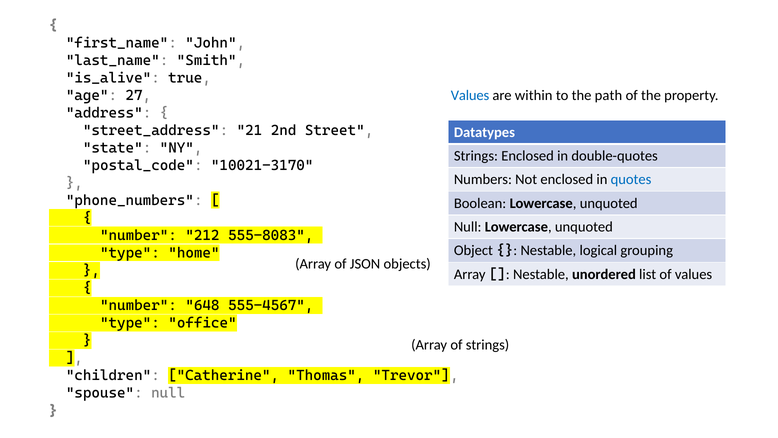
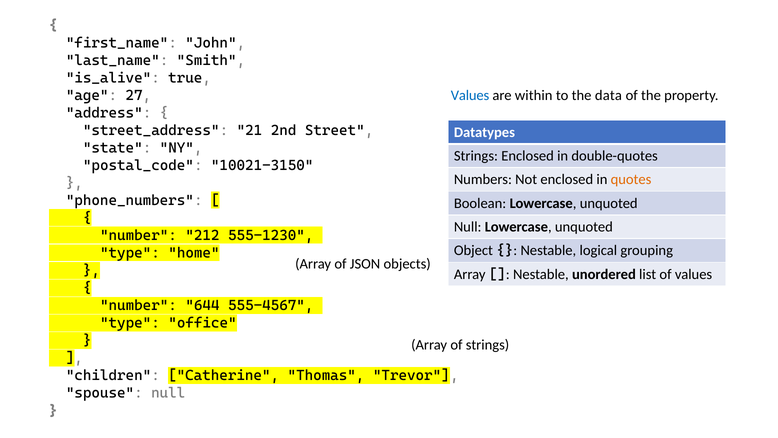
path: path -> data (608, 95)
10021-3170: 10021-3170 -> 10021-3150 (262, 165)
quotes colour: blue -> orange (631, 179)
555-8083: 555-8083 -> 555-1230 (271, 235)
648: 648 -> 644 (202, 305)
